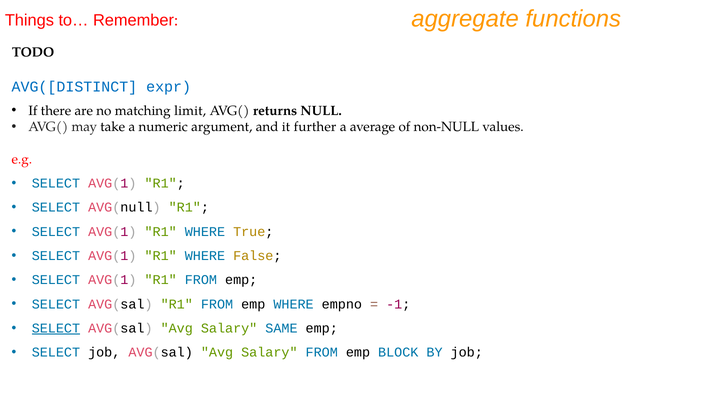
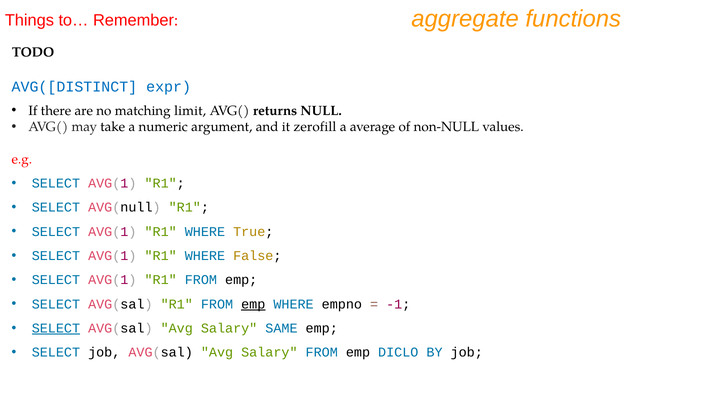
further: further -> zerofill (315, 127)
emp underline: none -> present (253, 304)
BLOCK: BLOCK -> DICLO (398, 352)
